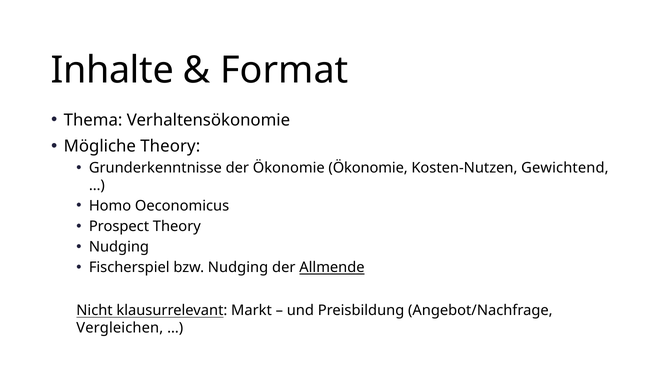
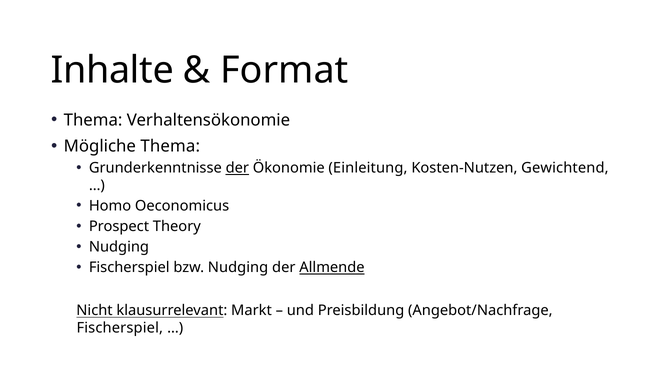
Mögliche Theory: Theory -> Thema (170, 147)
der underline: none -> present (237, 168)
Ökonomie Ökonomie: Ökonomie -> Einleitung (368, 168)
Vergleichen: Vergleichen -> Fischerspiel (120, 328)
